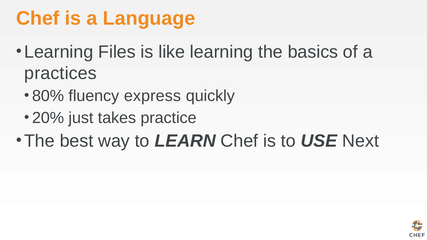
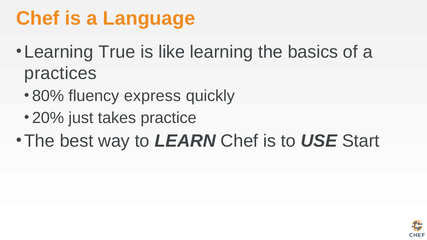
Files: Files -> True (117, 52)
Next: Next -> Start (361, 141)
